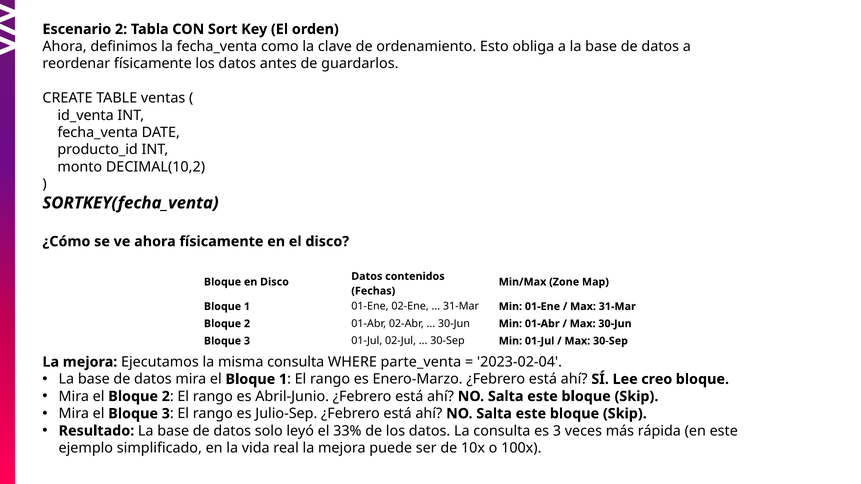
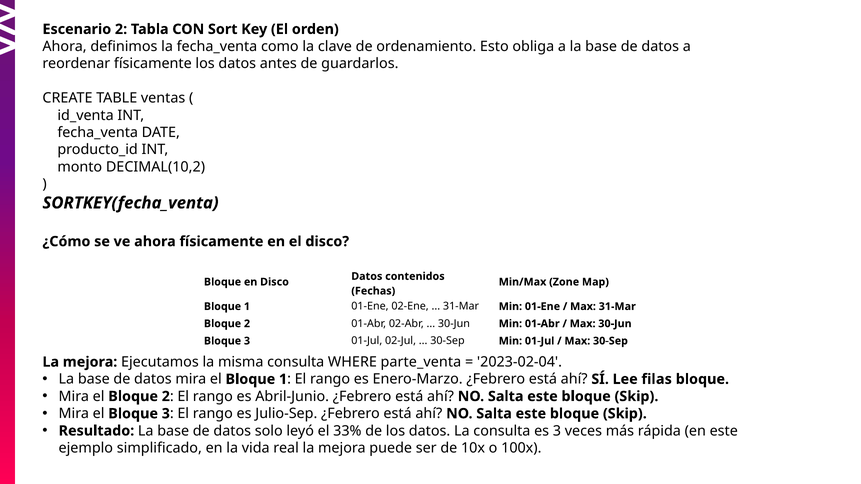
creo: creo -> filas (657, 379)
